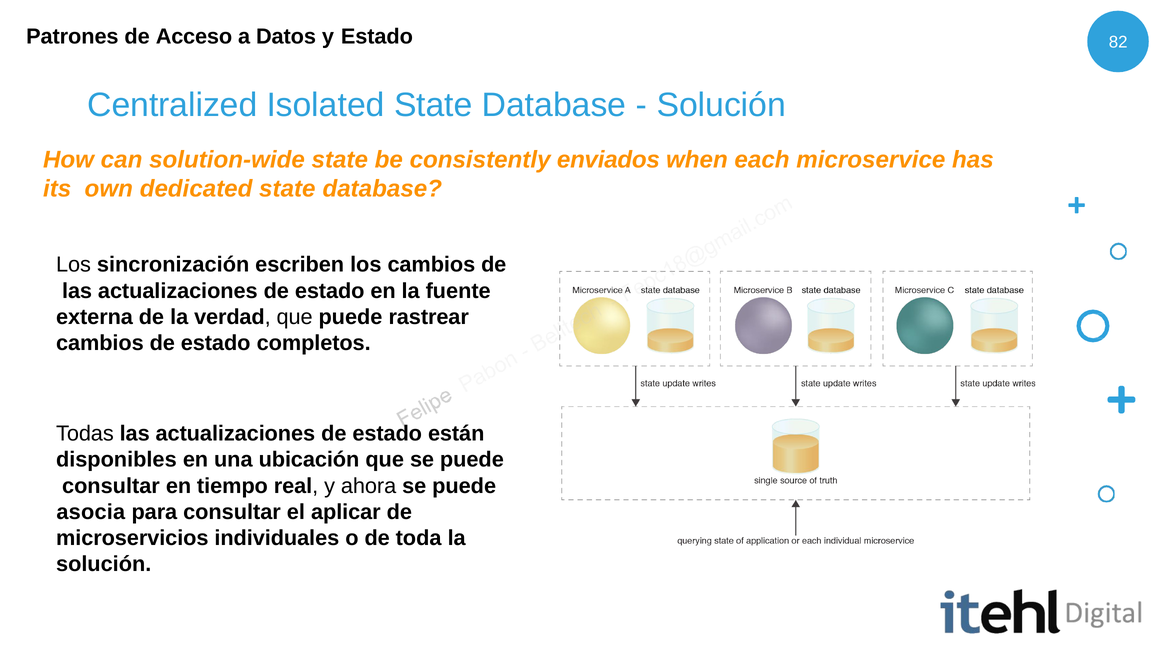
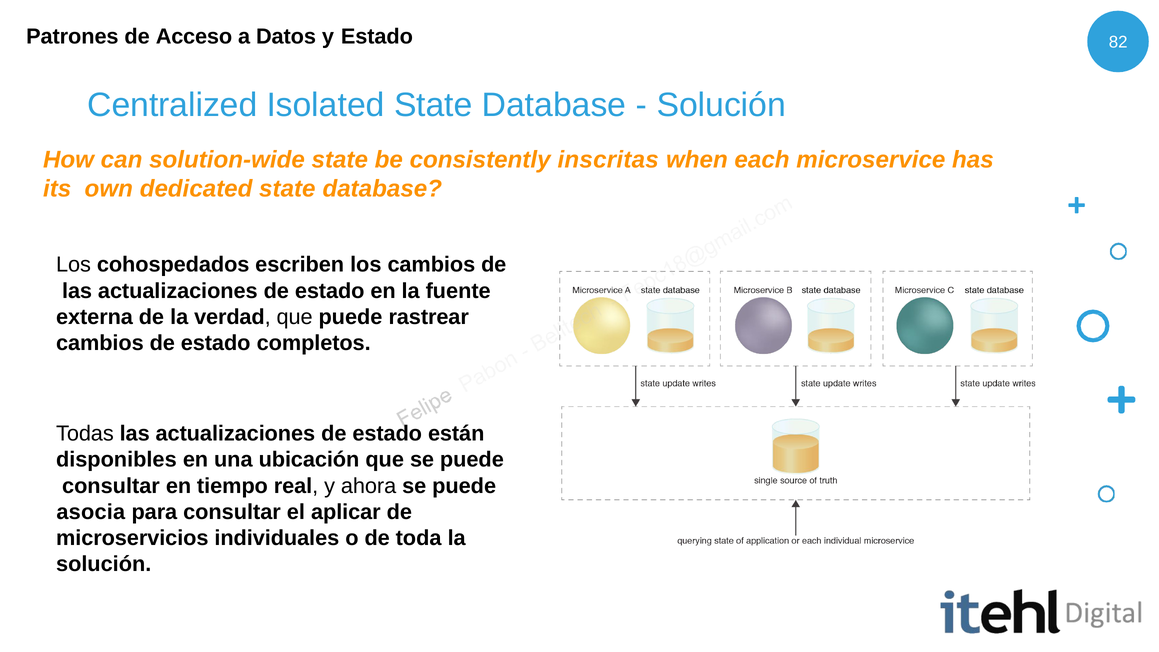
enviados: enviados -> inscritas (608, 160)
sincronización: sincronización -> cohospedados (173, 265)
